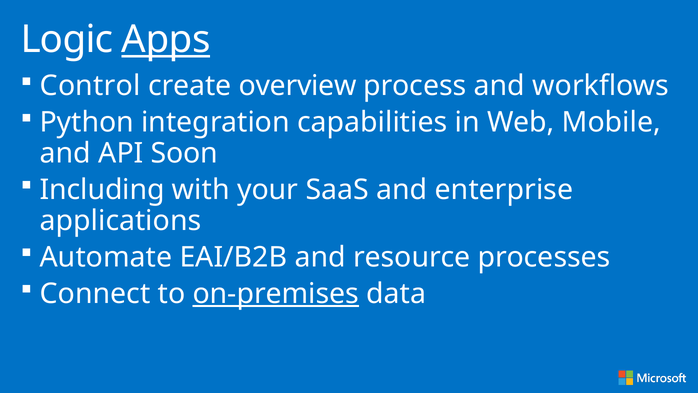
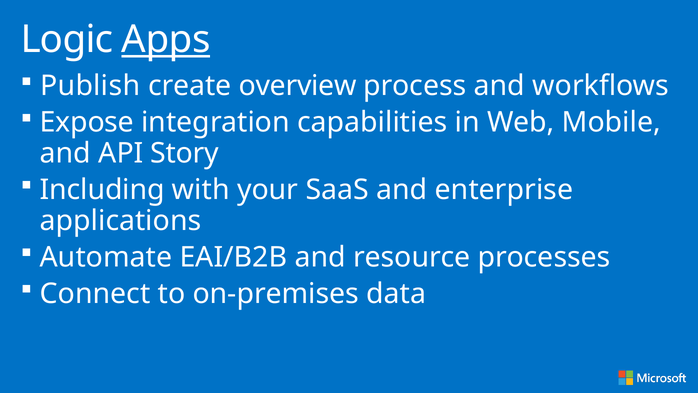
Control: Control -> Publish (90, 86)
Python: Python -> Expose (87, 122)
Soon: Soon -> Story (185, 153)
on-premises underline: present -> none (276, 293)
